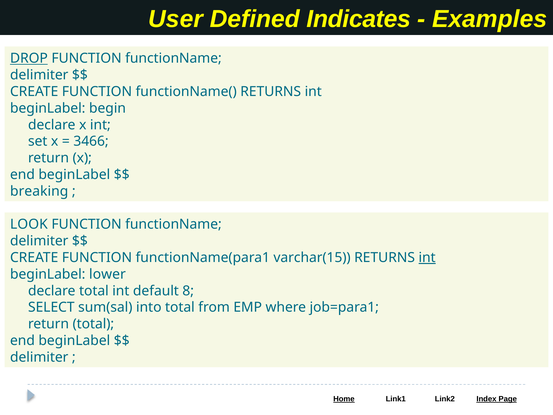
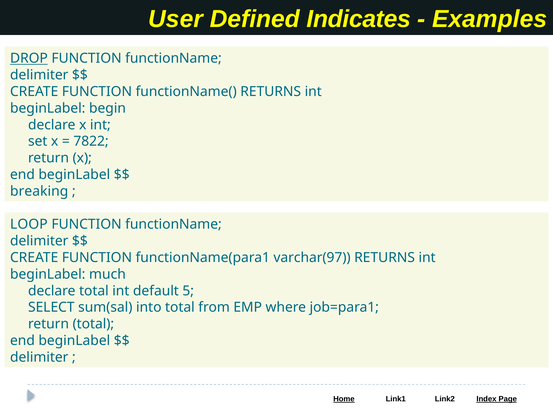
3466: 3466 -> 7822 (91, 141)
LOOK: LOOK -> LOOP (29, 224)
varchar(15: varchar(15 -> varchar(97 (312, 257)
int underline: present -> none (427, 257)
lower: lower -> much (107, 274)
8: 8 -> 5 (188, 291)
